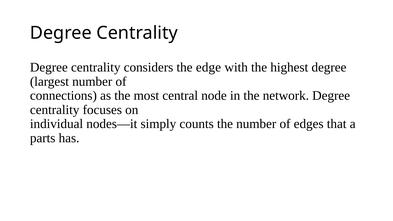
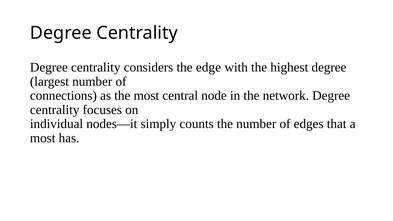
parts: parts -> most (43, 138)
